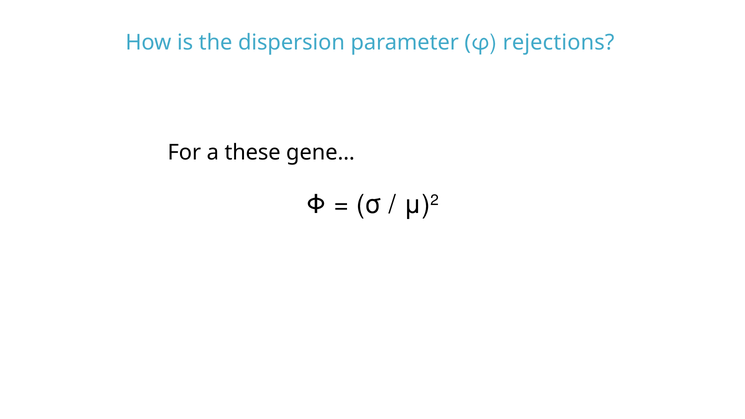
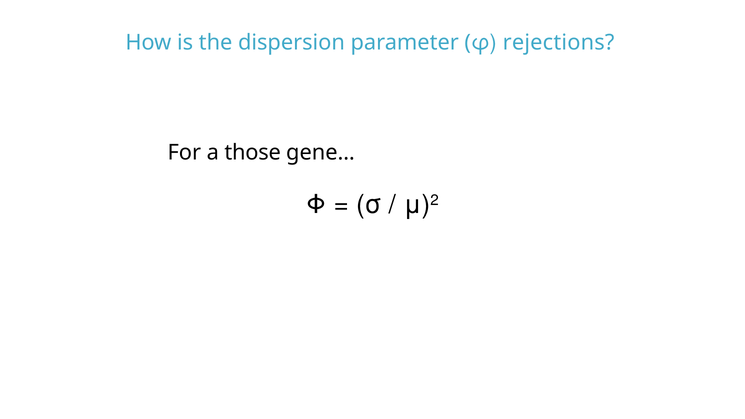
these: these -> those (253, 153)
